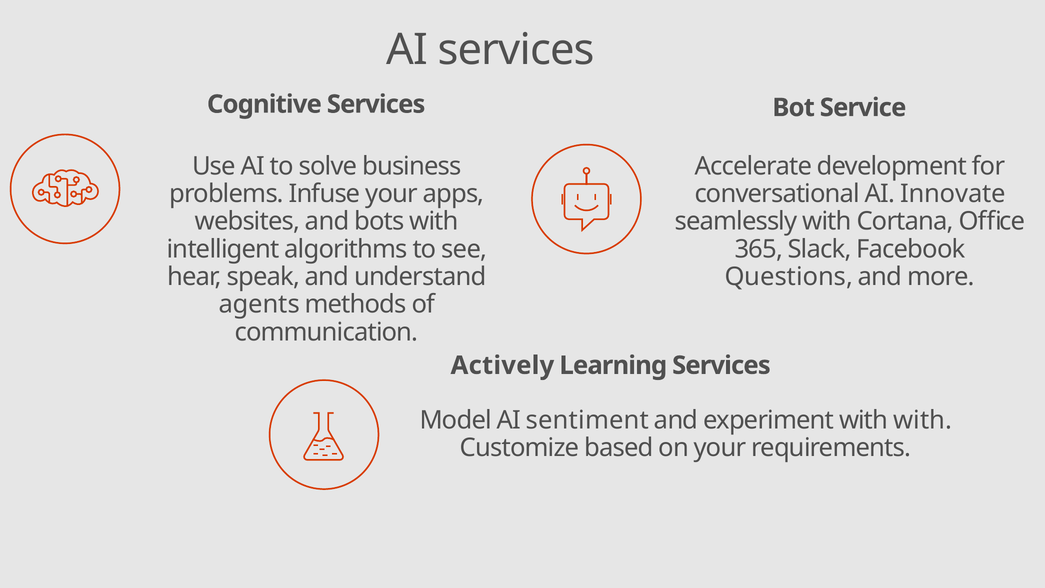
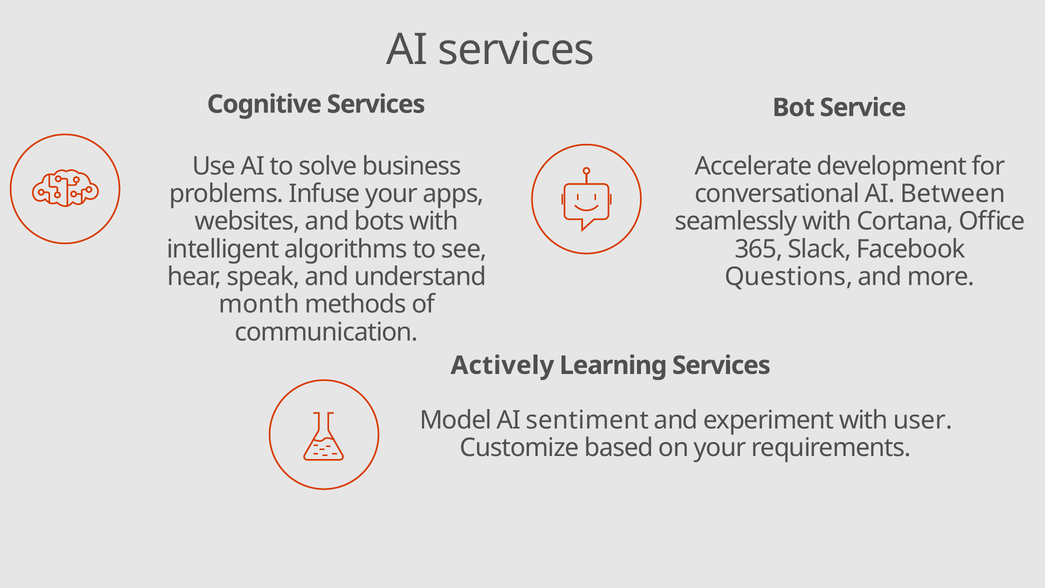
Innovate: Innovate -> Between (953, 194)
agents: agents -> month (259, 304)
with with: with -> user (923, 420)
